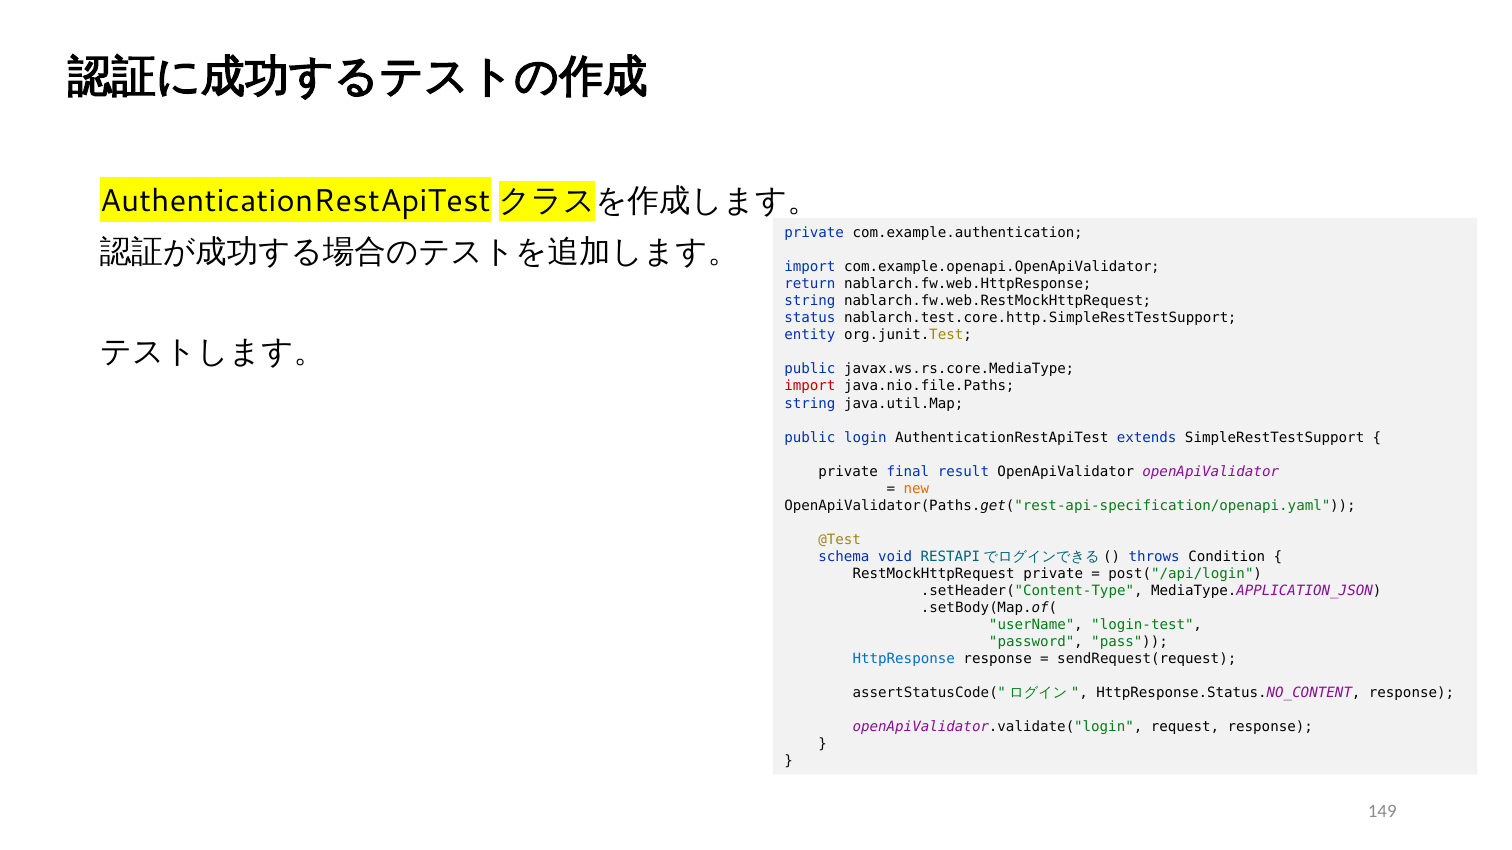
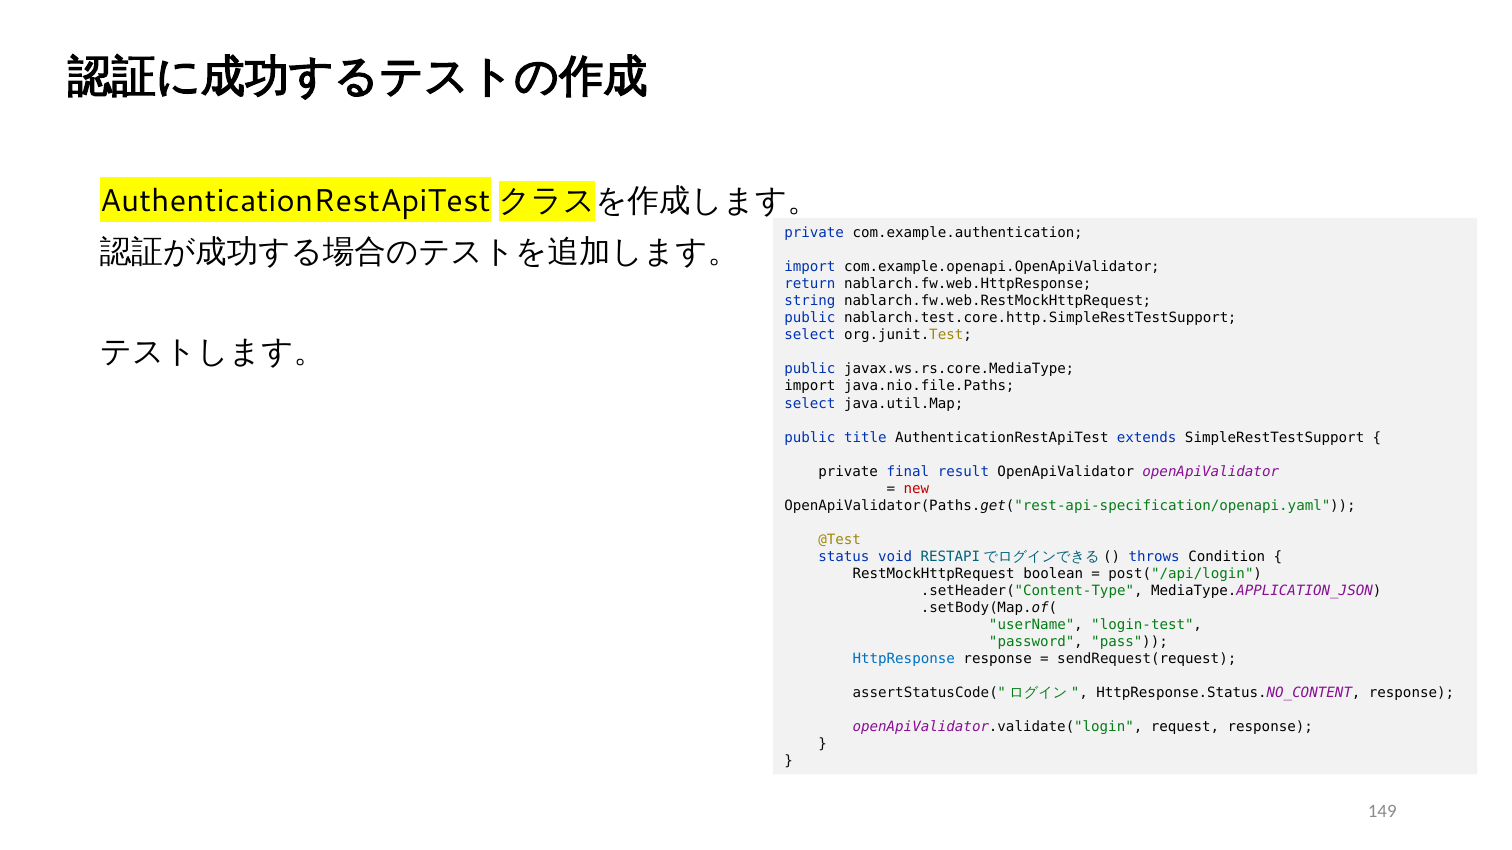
status: status -> public (810, 318)
entity: entity -> select (810, 335)
import colour: red -> black (810, 387)
string: string -> select (810, 404)
login: login -> title (865, 438)
new colour: orange -> red (916, 489)
schema: schema -> status (844, 557)
RestMockHttpRequest private: private -> boolean (1053, 574)
